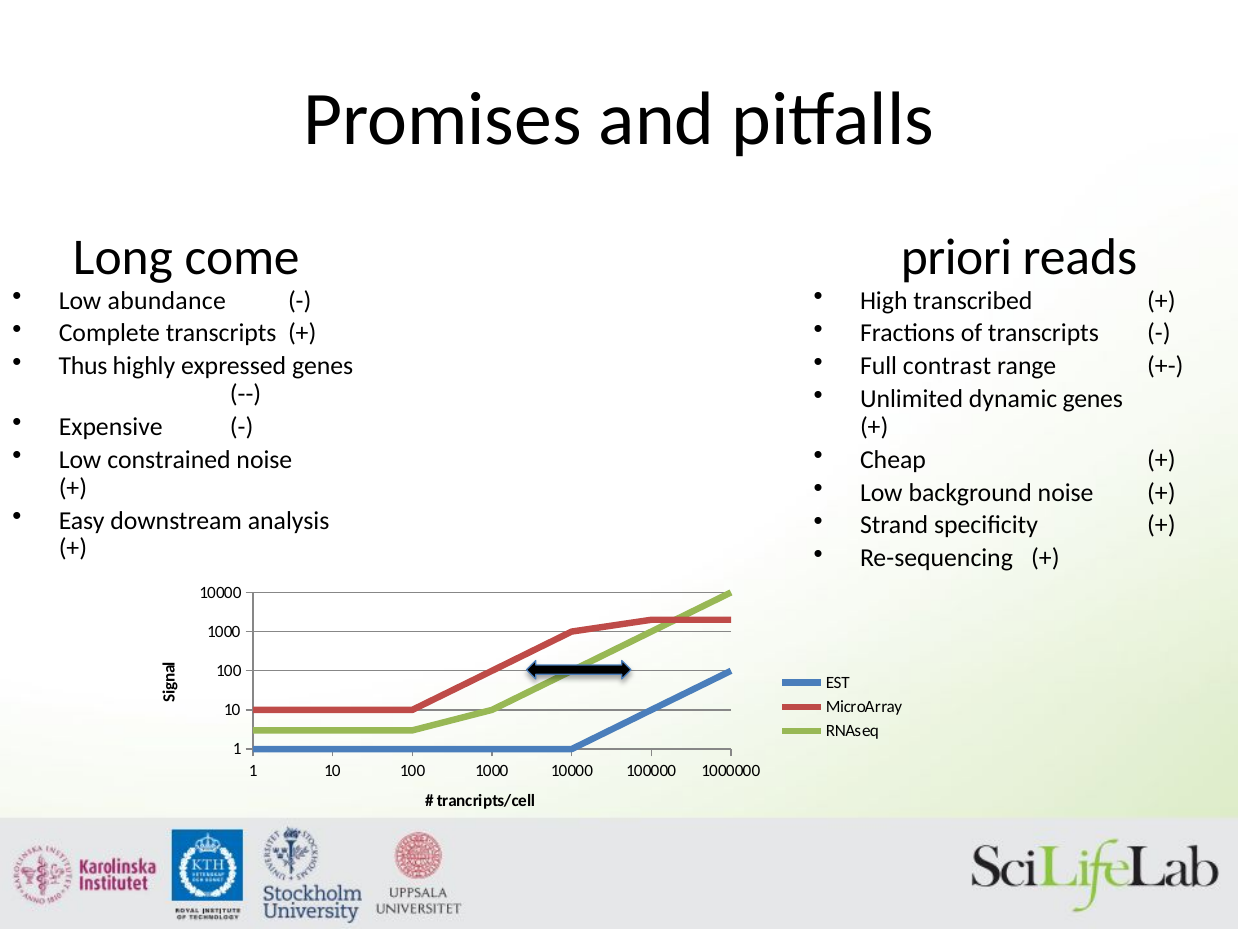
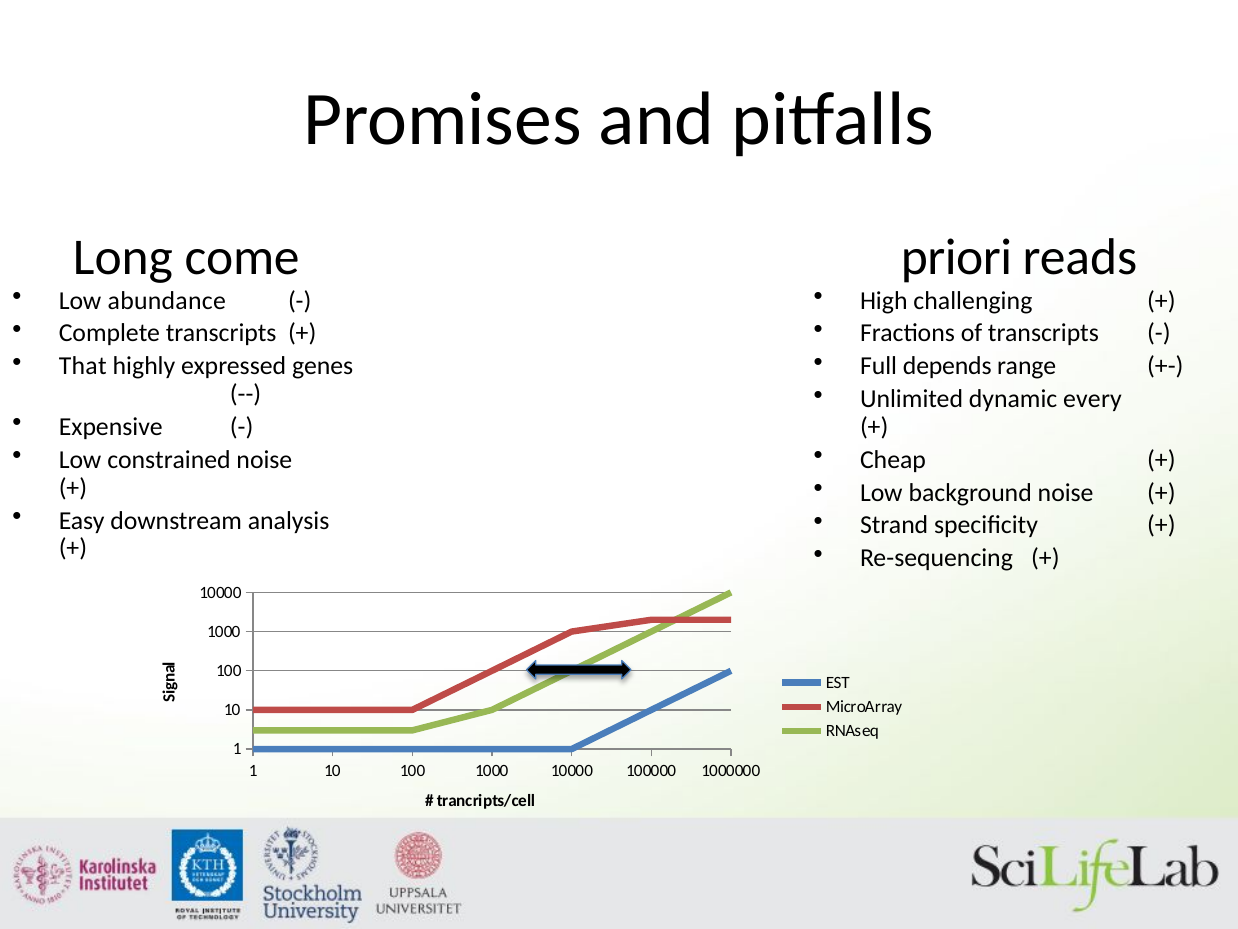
transcribed: transcribed -> challenging (973, 300)
contrast: contrast -> depends (947, 366)
Thus: Thus -> That (83, 366)
dynamic genes: genes -> every (1092, 399)
